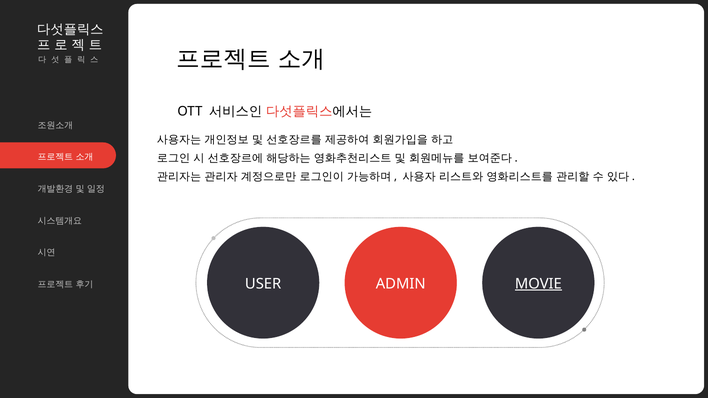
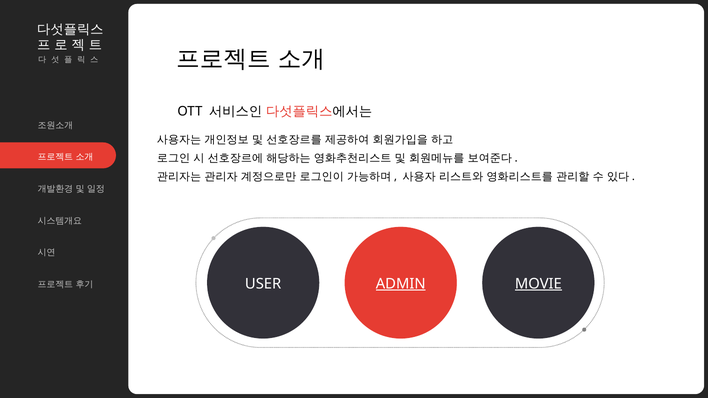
ADMIN underline: none -> present (401, 284)
